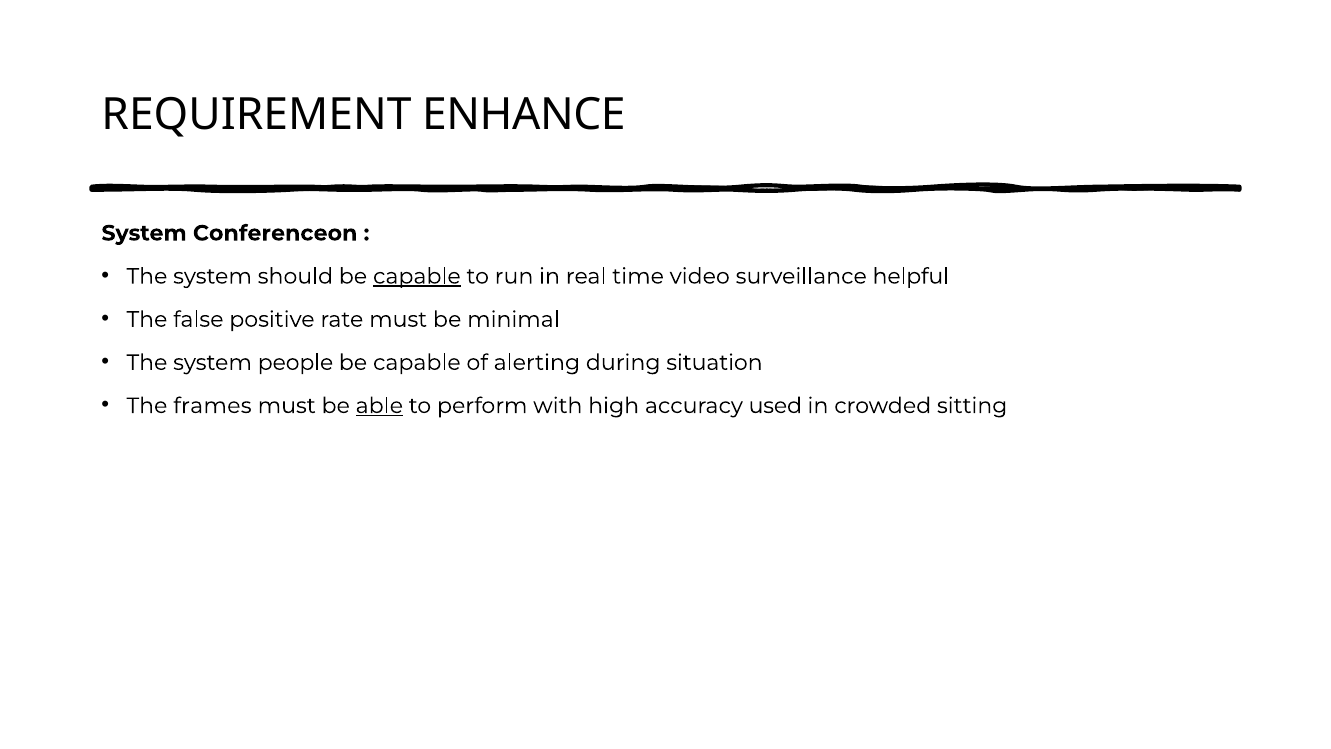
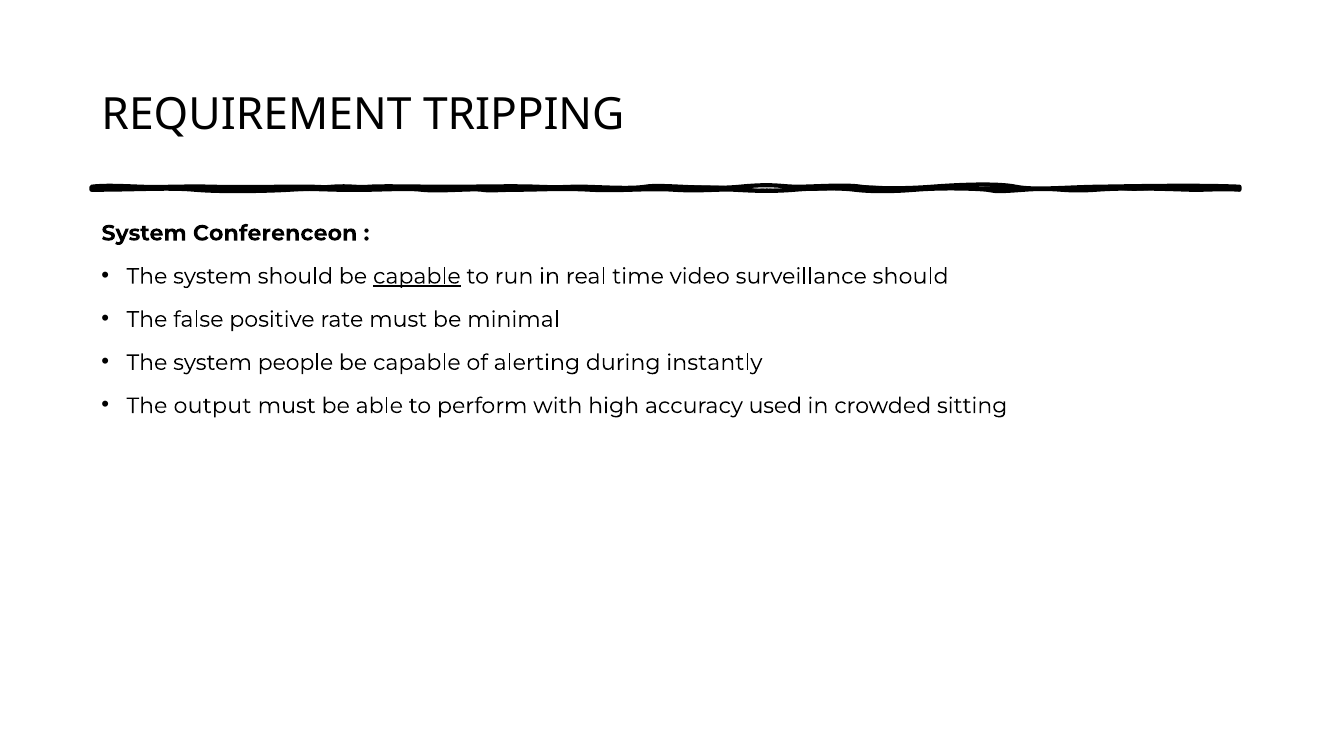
ENHANCE: ENHANCE -> TRIPPING (524, 115)
surveillance helpful: helpful -> should (911, 276)
situation: situation -> instantly (714, 362)
frames: frames -> output (212, 406)
able underline: present -> none (379, 406)
